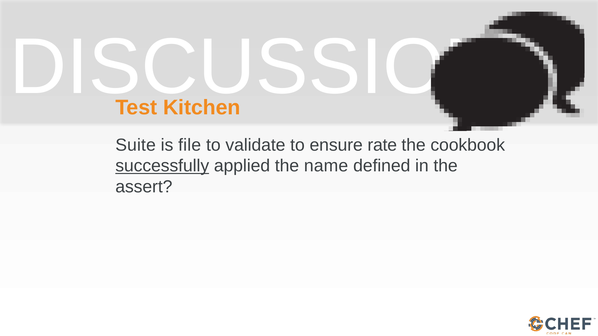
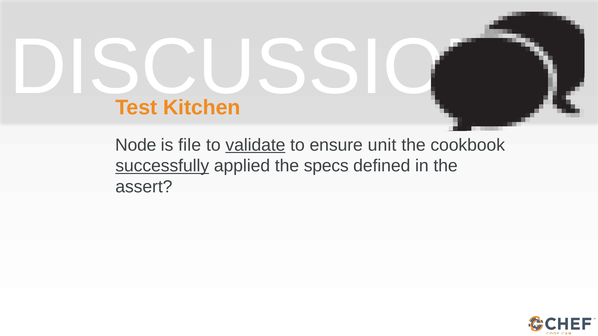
Suite: Suite -> Node (136, 145)
validate underline: none -> present (255, 145)
rate: rate -> unit (382, 145)
name: name -> specs (326, 166)
